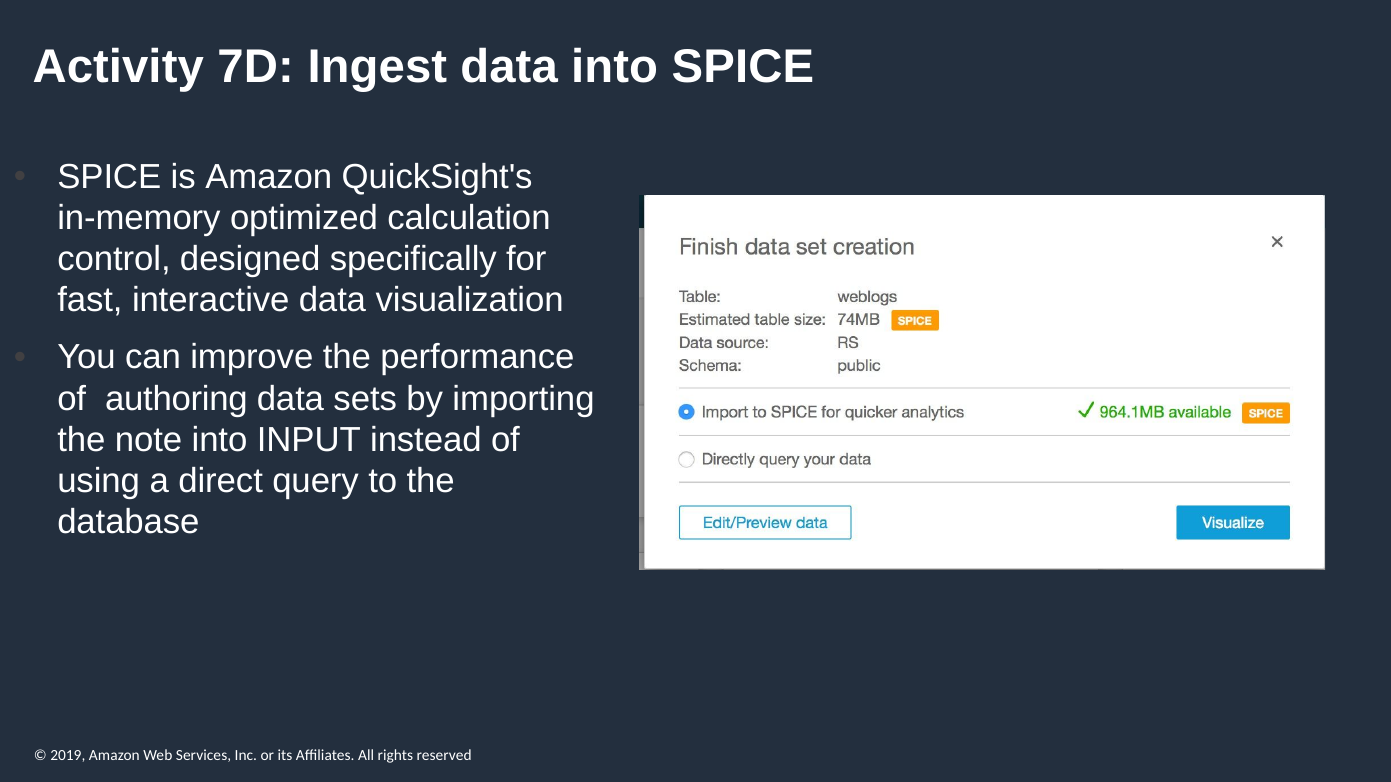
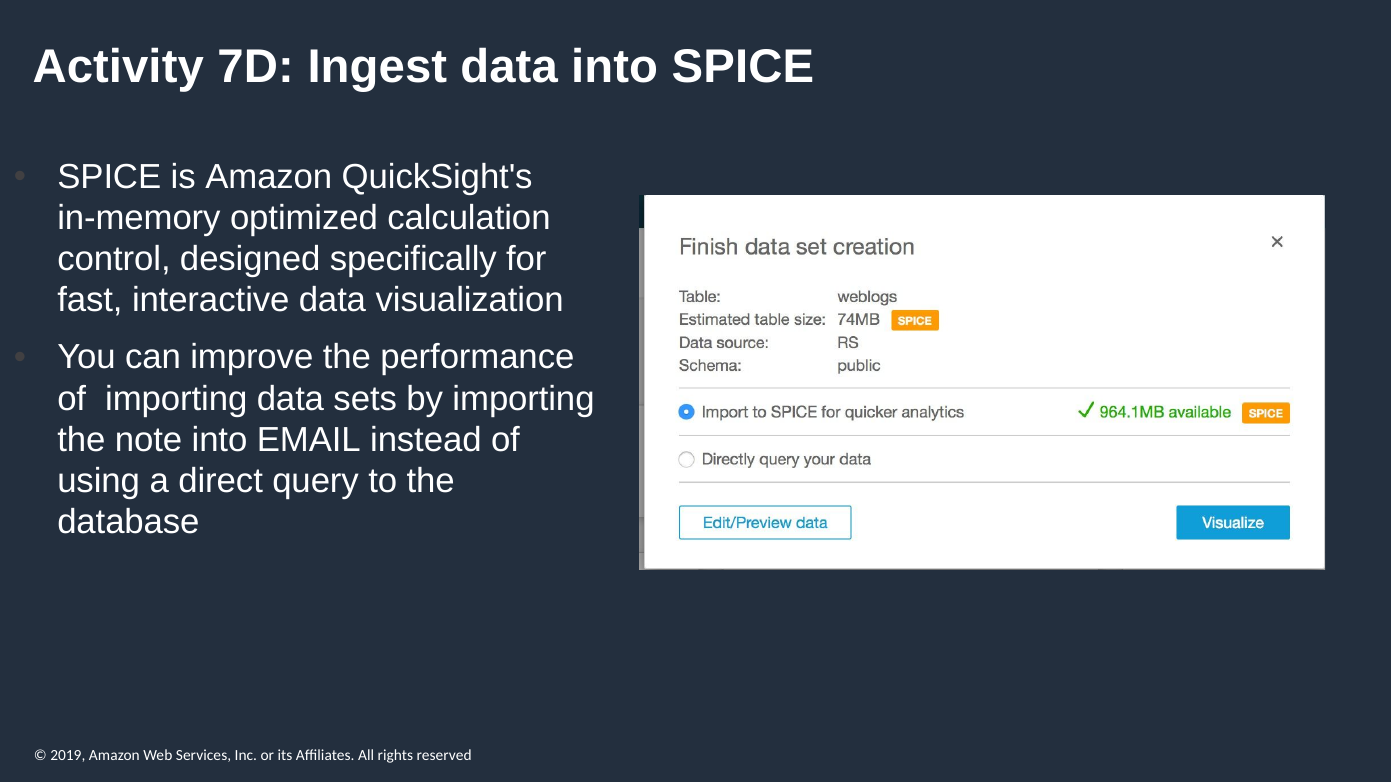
of authoring: authoring -> importing (176, 399)
INPUT: INPUT -> EMAIL (309, 440)
